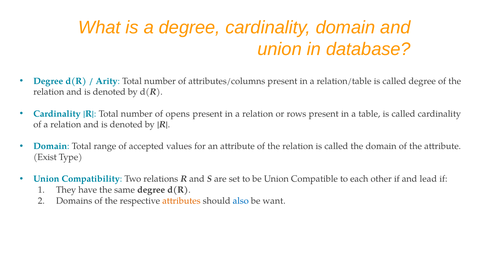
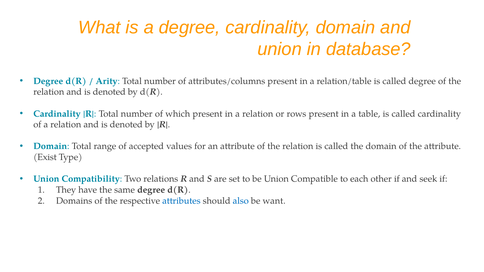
opens: opens -> which (178, 114)
lead: lead -> seek (428, 179)
attributes colour: orange -> blue (181, 201)
